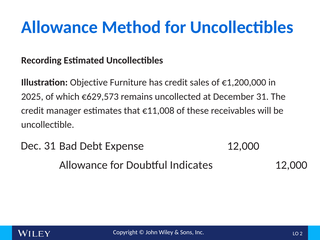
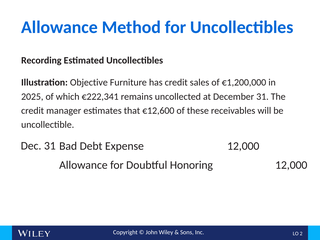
€629,573: €629,573 -> €222,341 (100, 97)
€11,008: €11,008 -> €12,600 (158, 111)
Indicates: Indicates -> Honoring (191, 165)
